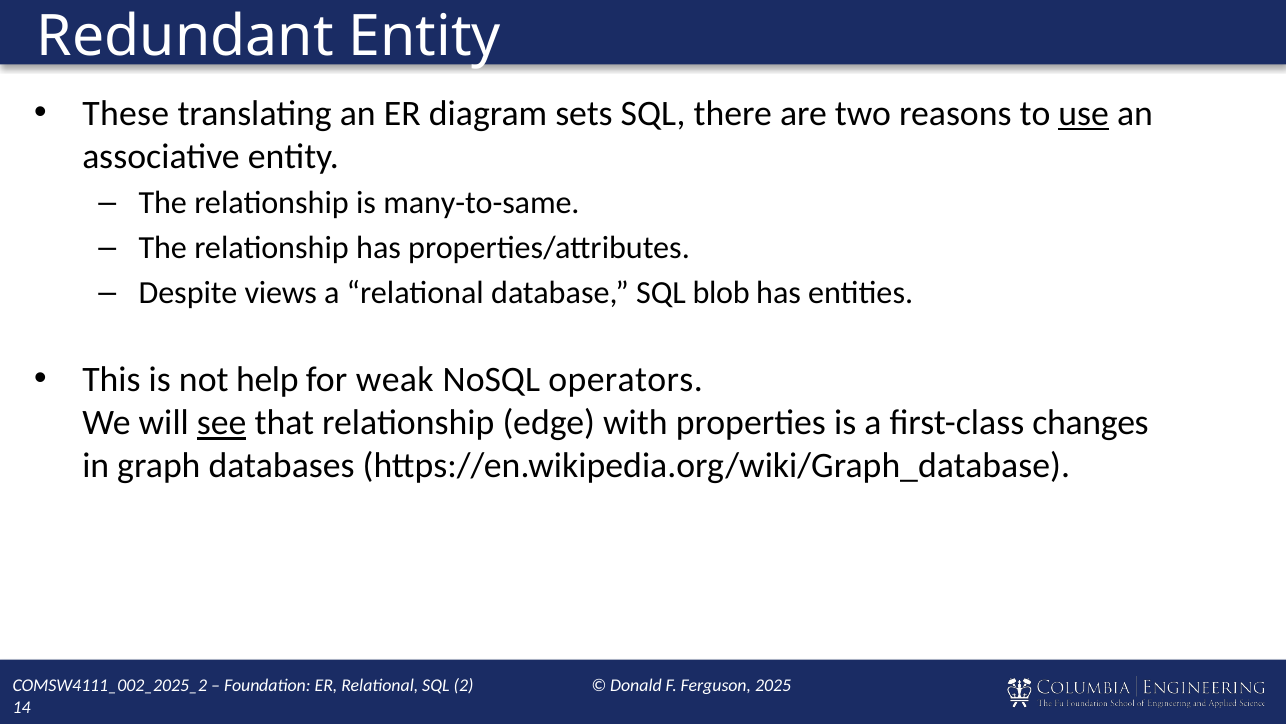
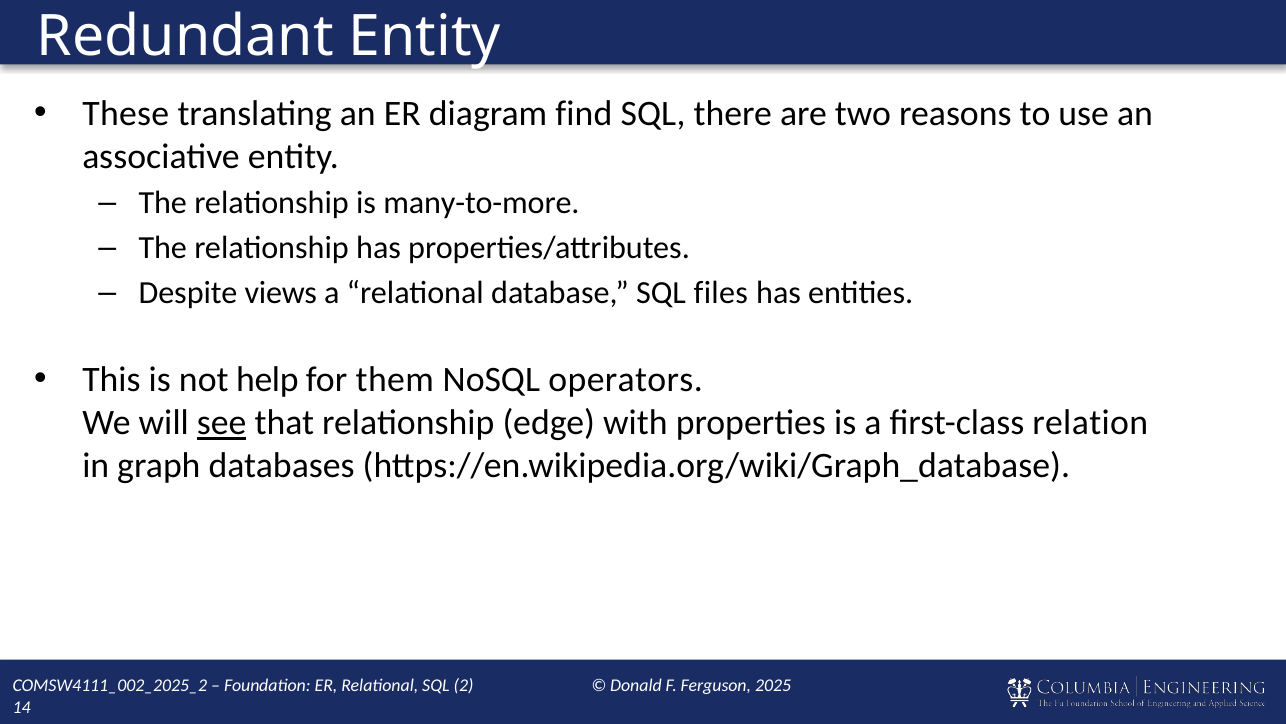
sets: sets -> find (584, 113)
use underline: present -> none (1084, 113)
many-to-same: many-to-same -> many-to-more (481, 203)
blob: blob -> files (721, 293)
weak: weak -> them (395, 380)
changes: changes -> relation (1090, 423)
